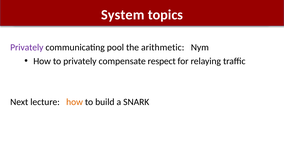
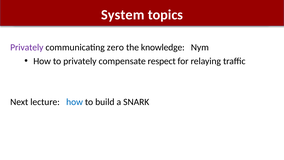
pool: pool -> zero (115, 47)
arithmetic: arithmetic -> knowledge (163, 47)
how colour: orange -> blue (75, 102)
